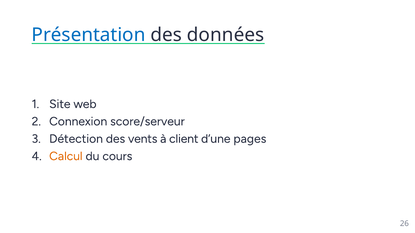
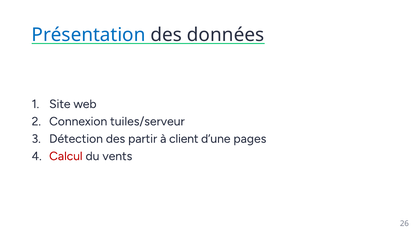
score/serveur: score/serveur -> tuiles/serveur (147, 122)
vents: vents -> partir (143, 139)
Calcul colour: orange -> red (66, 156)
cours: cours -> vents (117, 156)
